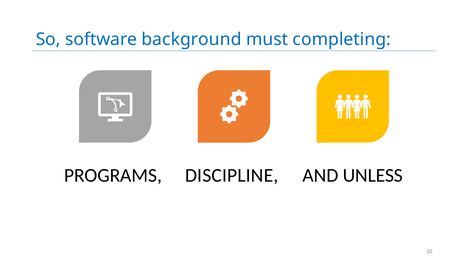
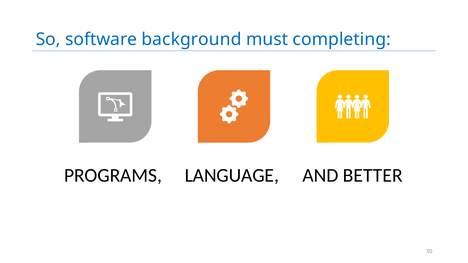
DISCIPLINE: DISCIPLINE -> LANGUAGE (232, 176)
UNLESS: UNLESS -> BETTER (373, 176)
